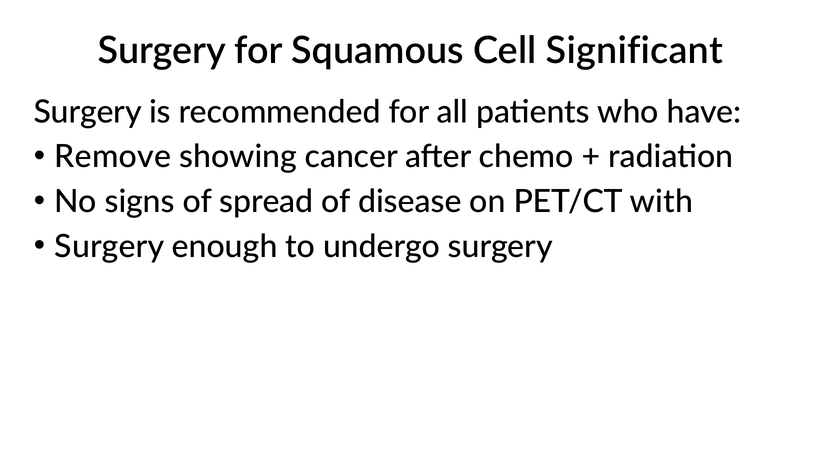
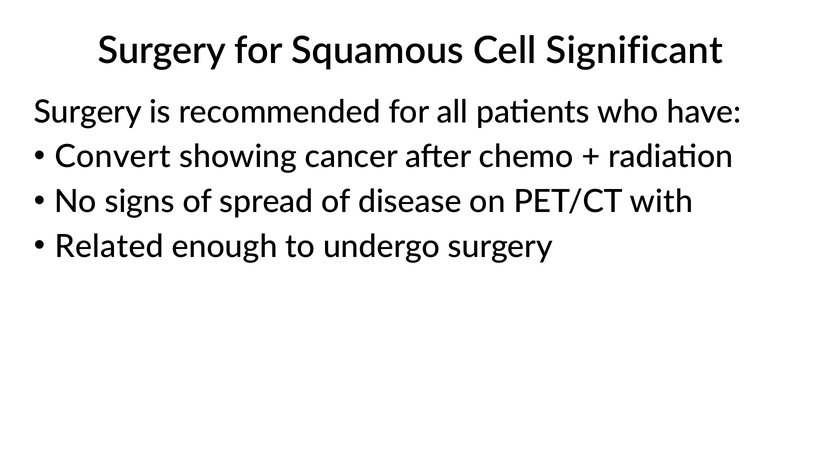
Remove: Remove -> Convert (113, 157)
Surgery: Surgery -> Related (109, 247)
